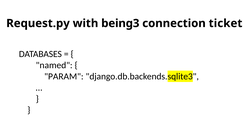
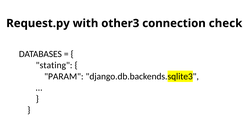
being3: being3 -> other3 (120, 23)
ticket: ticket -> check (226, 23)
named: named -> stating (54, 65)
